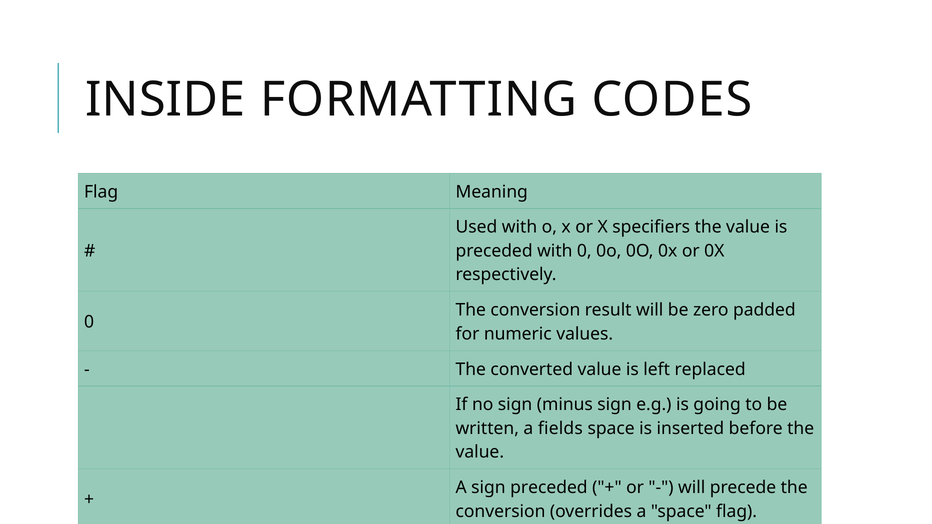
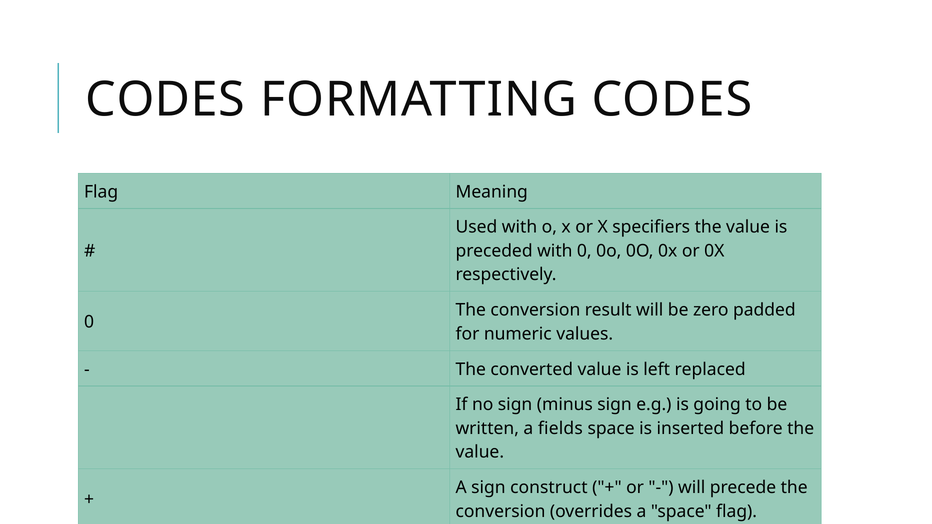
INSIDE: INSIDE -> CODES (165, 100)
sign preceded: preceded -> construct (549, 488)
